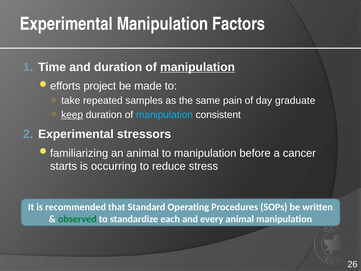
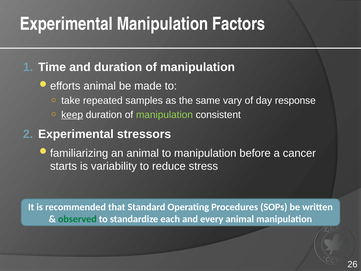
manipulation underline: present -> none (198, 67)
project: project -> animal (100, 86)
pain: pain -> vary (233, 101)
graduate: graduate -> response (295, 101)
manipulation colour: light blue -> light green (164, 115)
occurring: occurring -> variability (114, 166)
